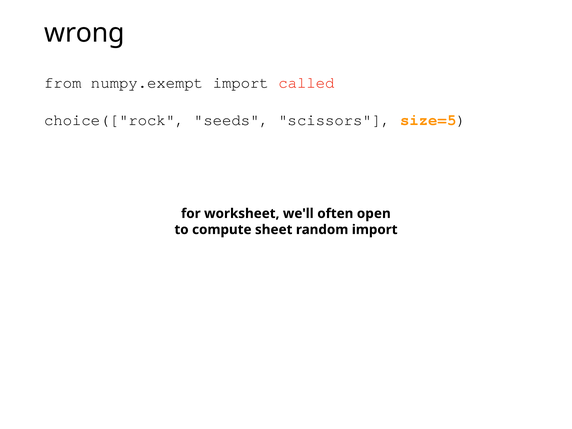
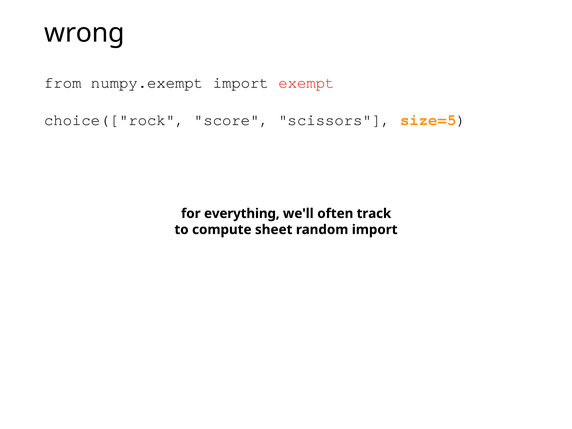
called: called -> exempt (307, 83)
seeds: seeds -> score (231, 120)
worksheet: worksheet -> everything (242, 214)
open: open -> track (374, 214)
